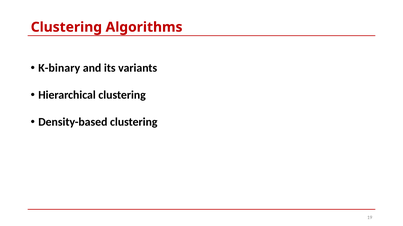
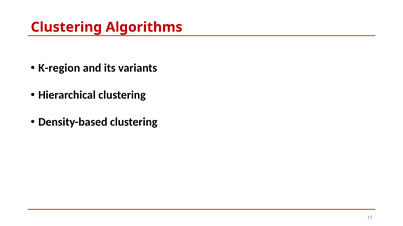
K-binary: K-binary -> K-region (59, 68)
